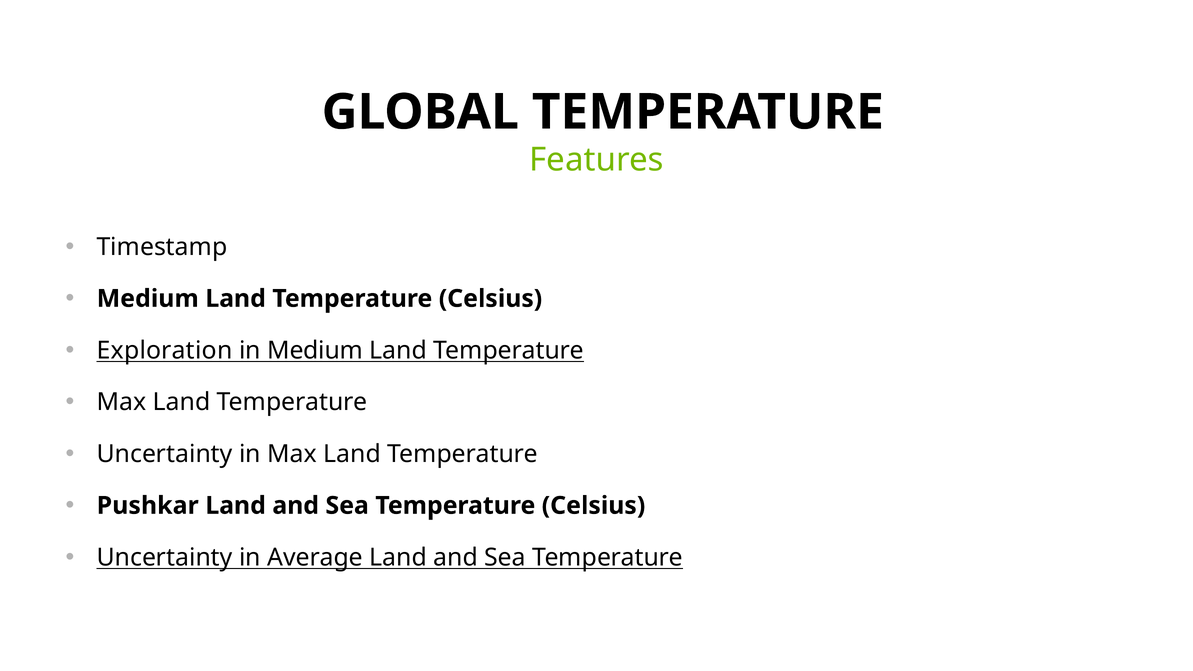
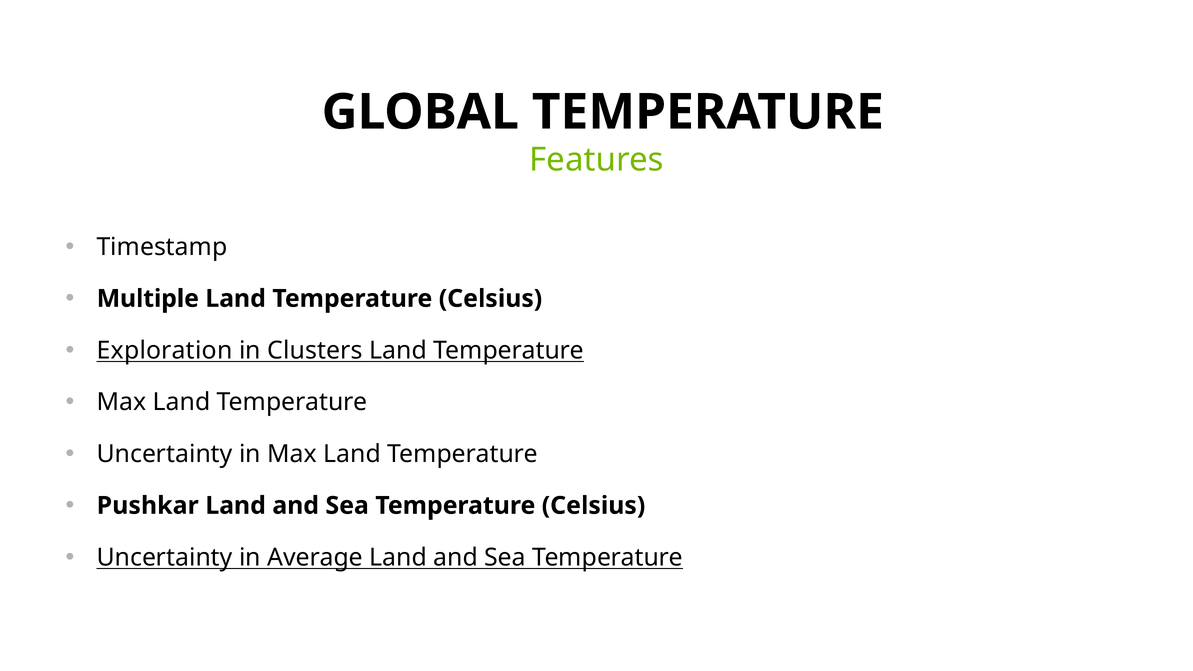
Medium: Medium -> Multiple (148, 299)
in Medium: Medium -> Clusters (315, 350)
